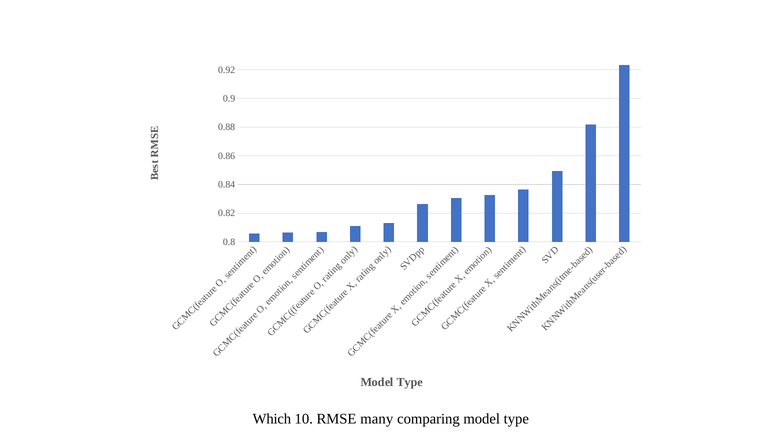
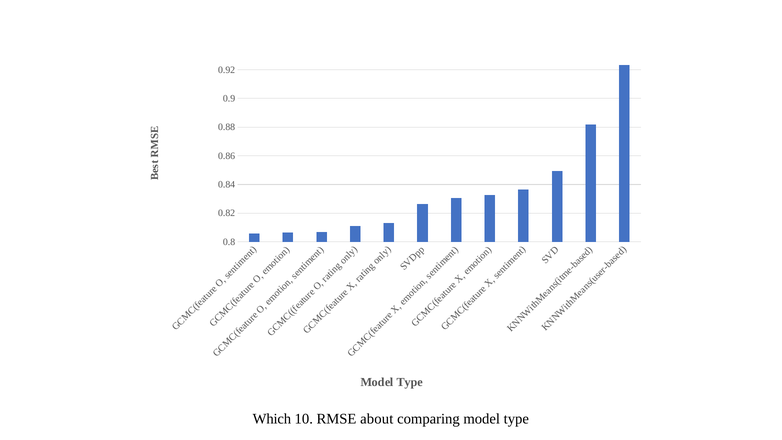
many: many -> about (377, 419)
